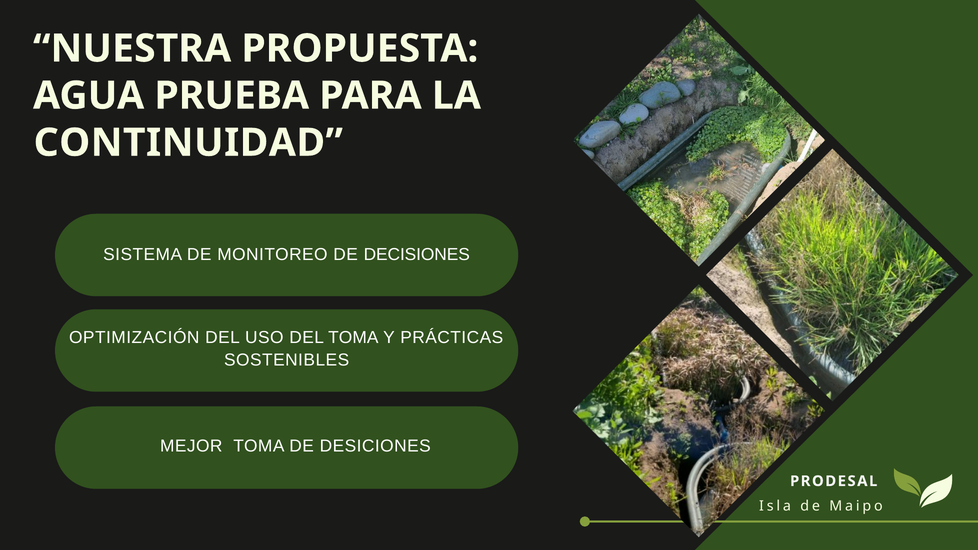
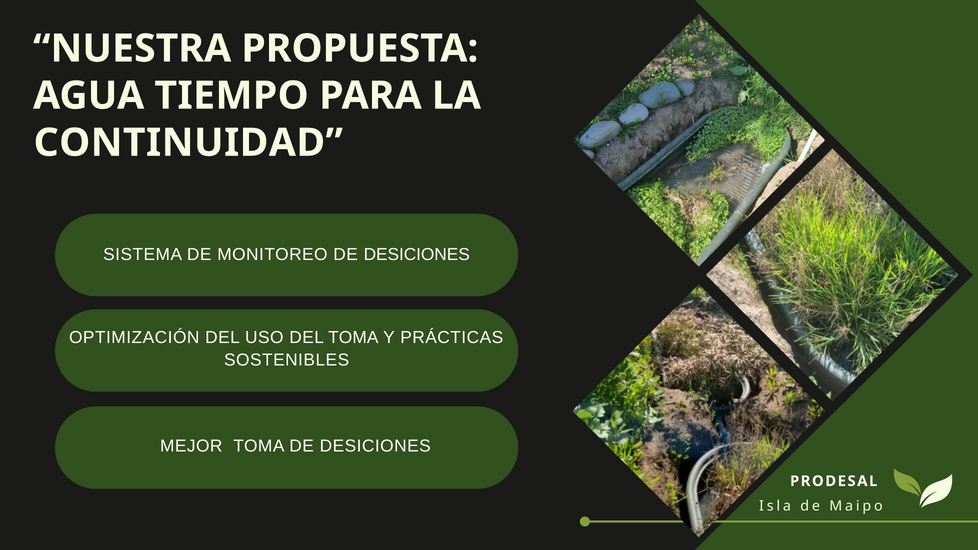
PRUEBA: PRUEBA -> TIEMPO (232, 96)
MONITOREO DE DECISIONES: DECISIONES -> DESICIONES (417, 255)
